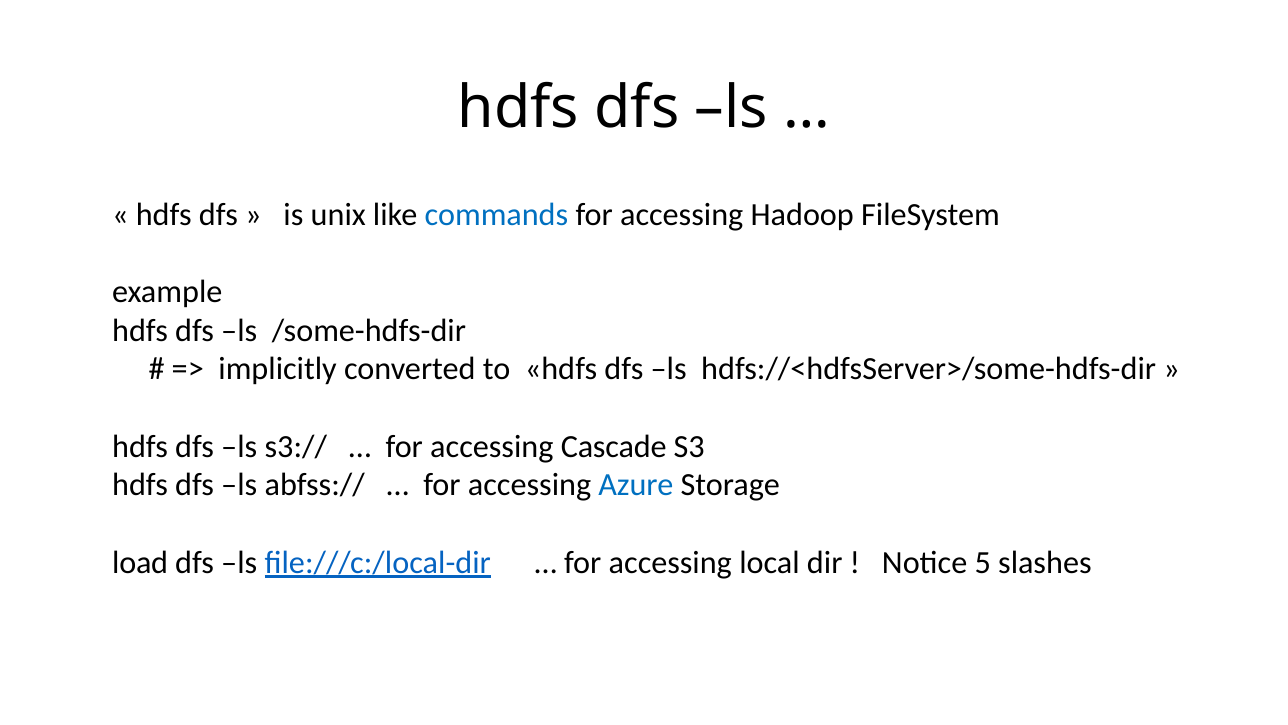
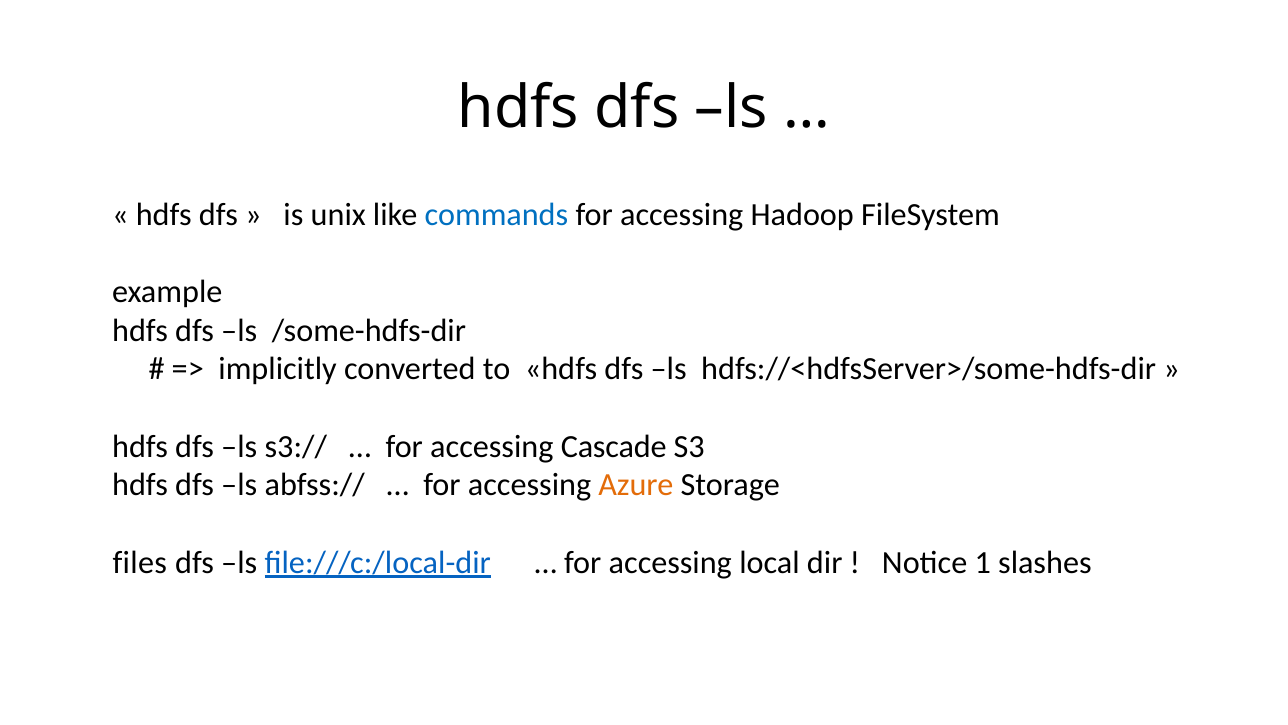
Azure colour: blue -> orange (636, 485)
load: load -> files (140, 562)
5: 5 -> 1 (983, 562)
